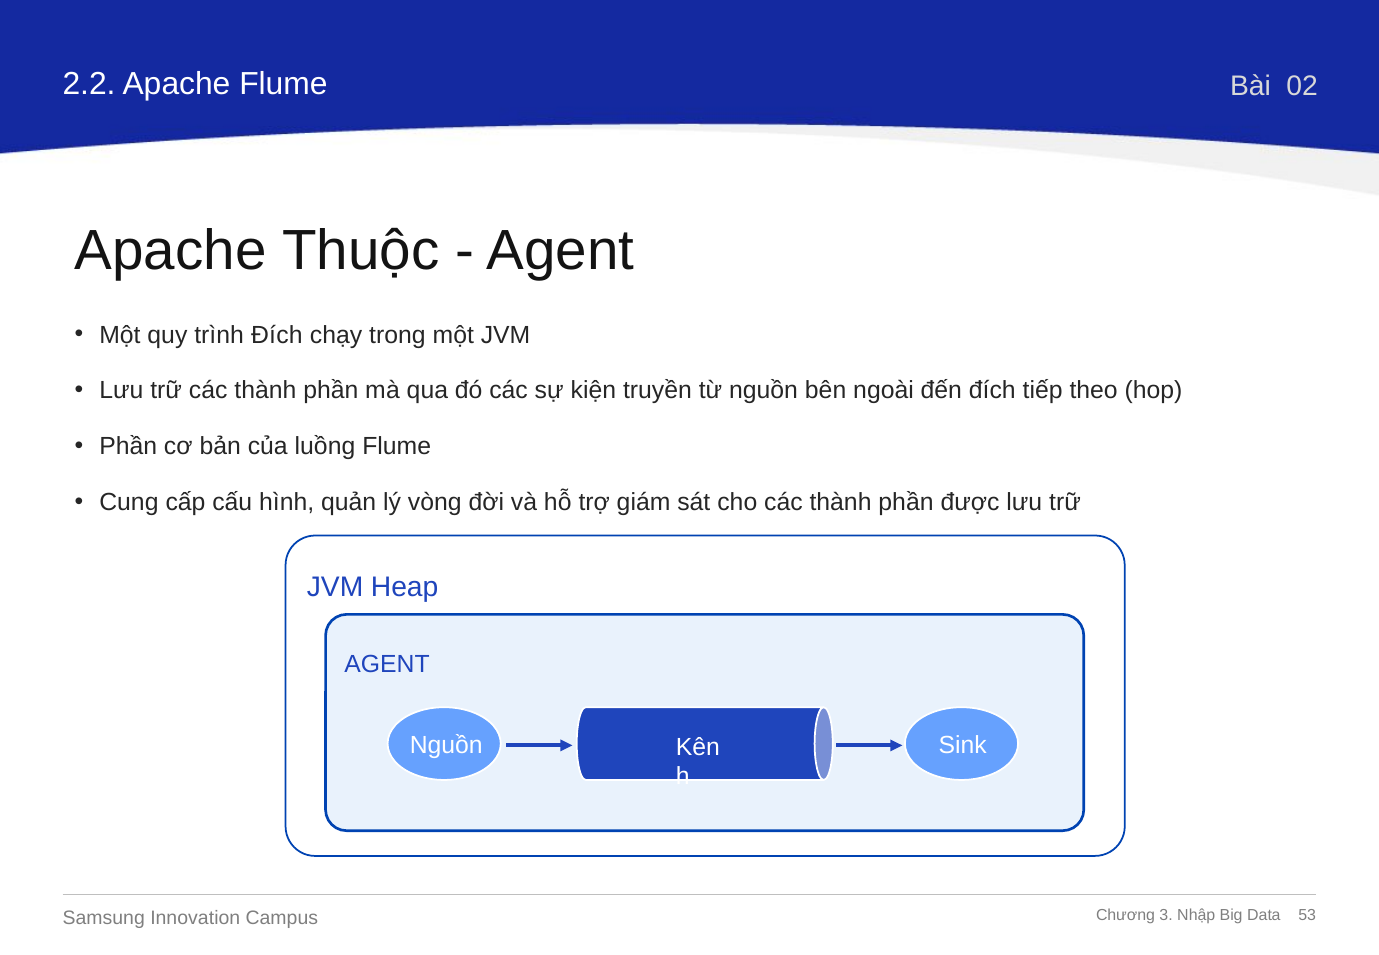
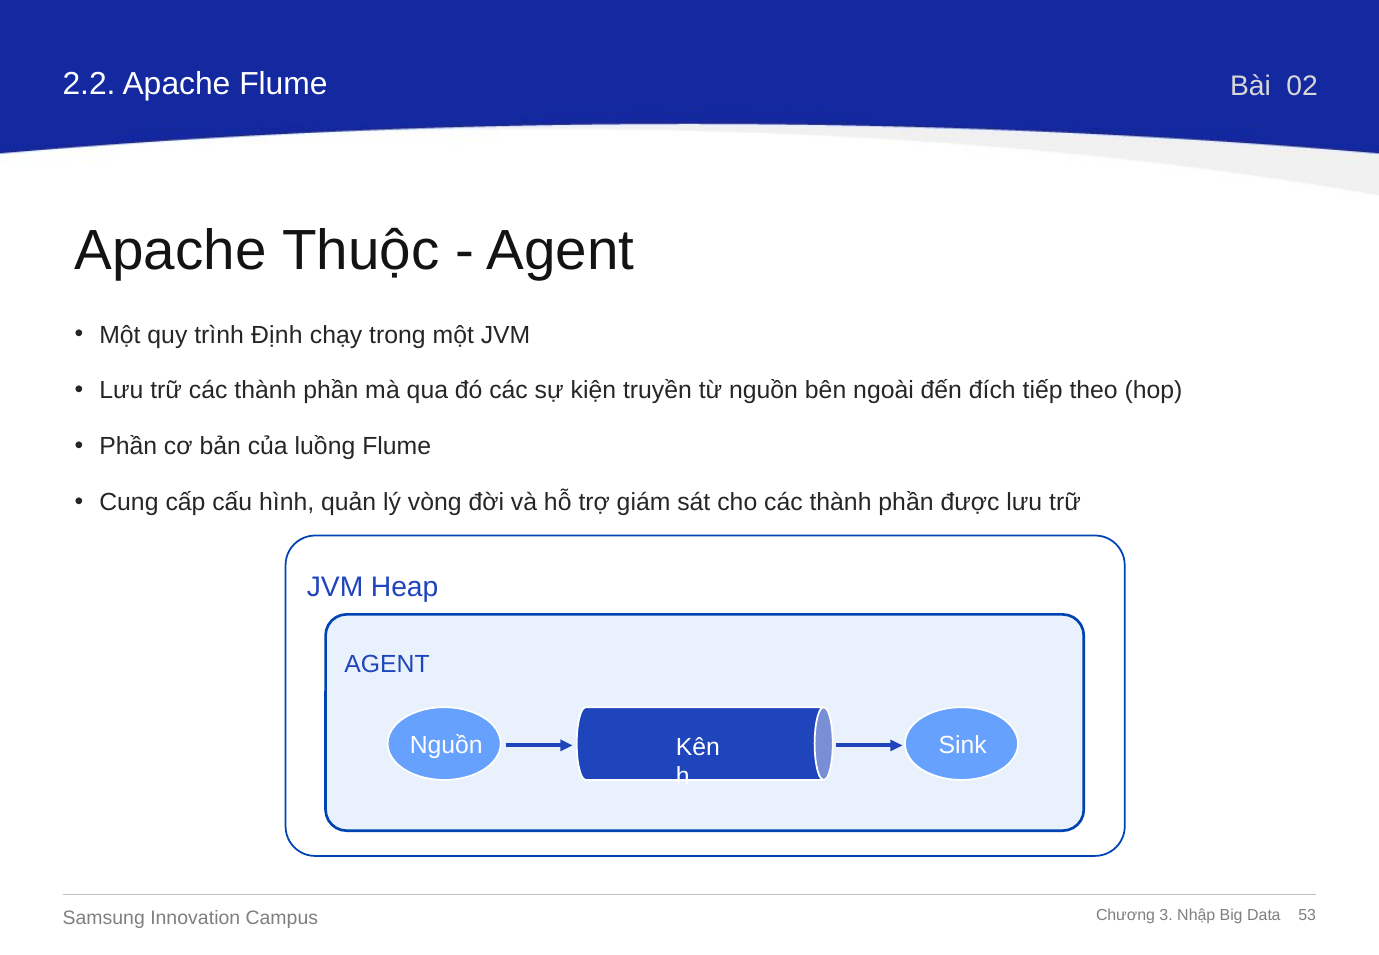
trình Đích: Đích -> Định (277, 335)
